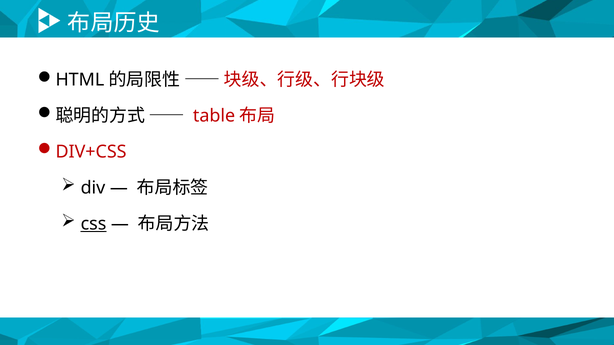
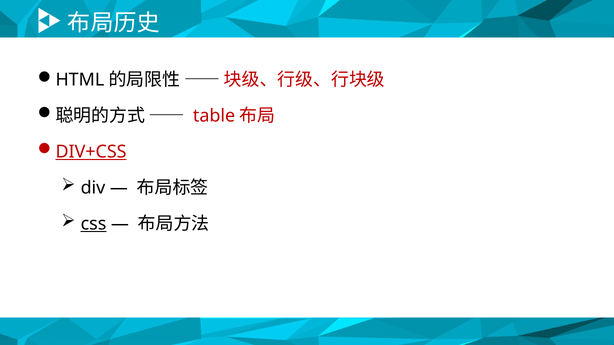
DIV+CSS underline: none -> present (91, 152)
